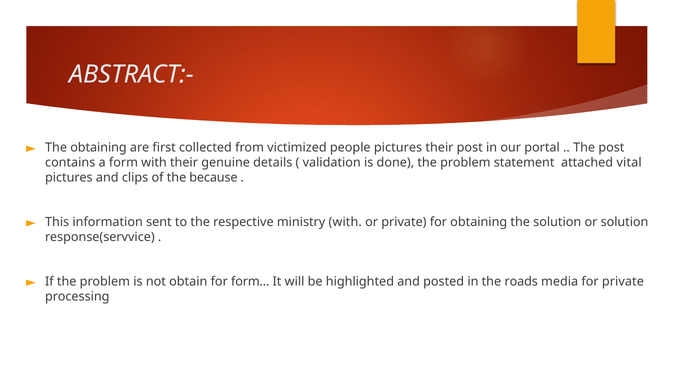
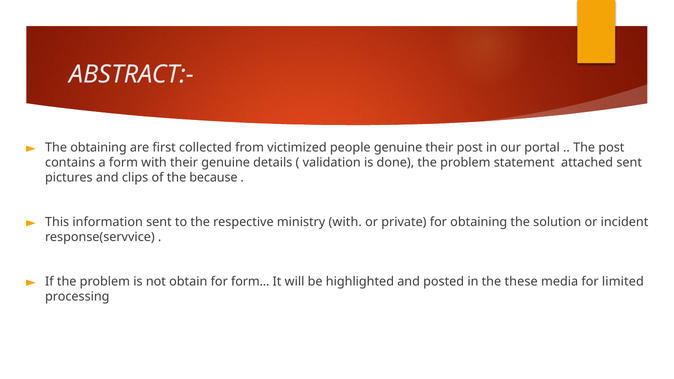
people pictures: pictures -> genuine (398, 147)
attached vital: vital -> sent (629, 163)
or solution: solution -> incident (624, 222)
roads: roads -> these (521, 282)
for private: private -> limited (623, 282)
